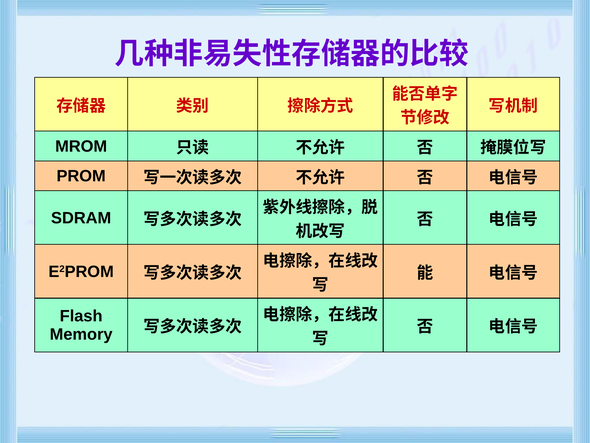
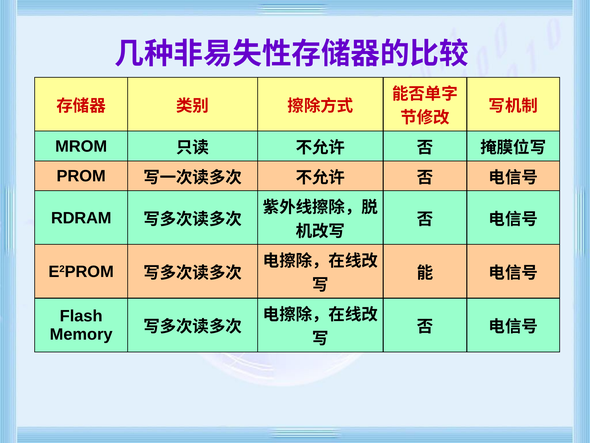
SDRAM: SDRAM -> RDRAM (81, 218)
